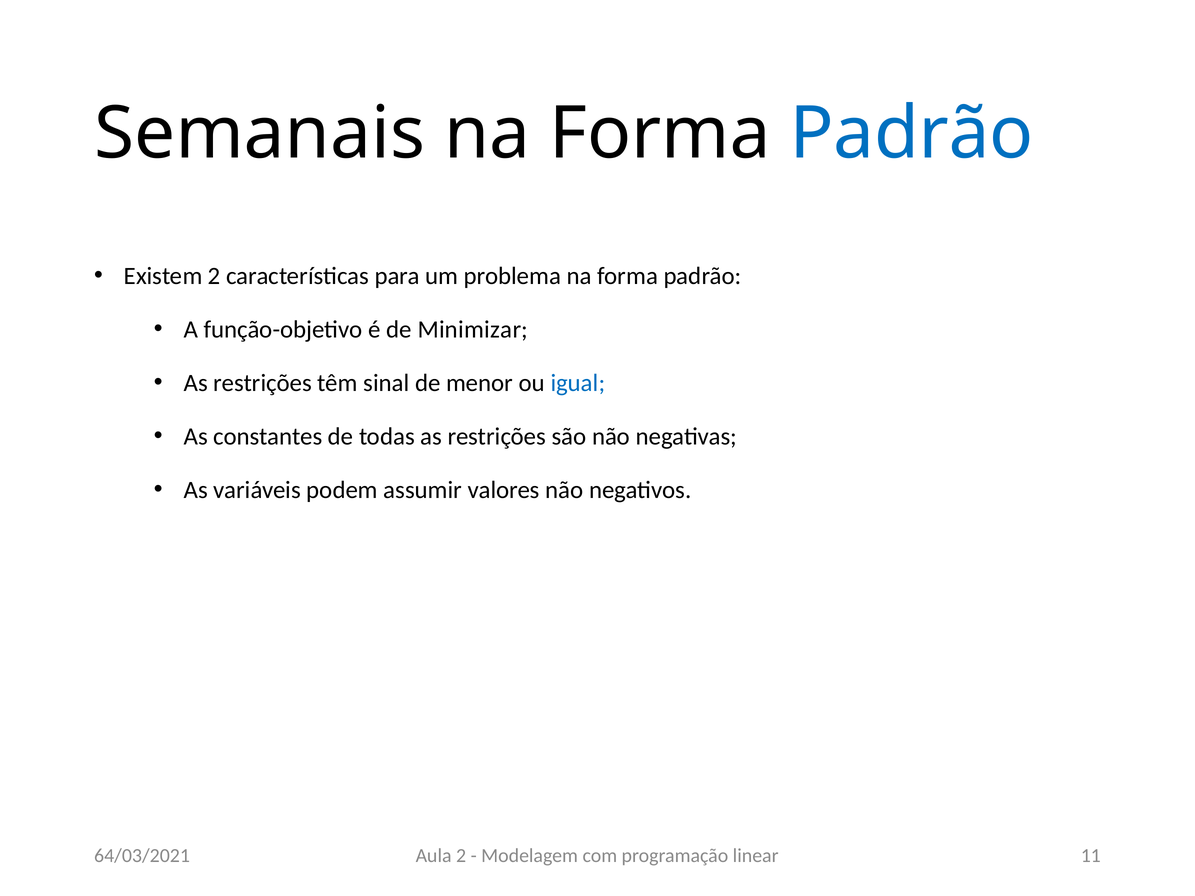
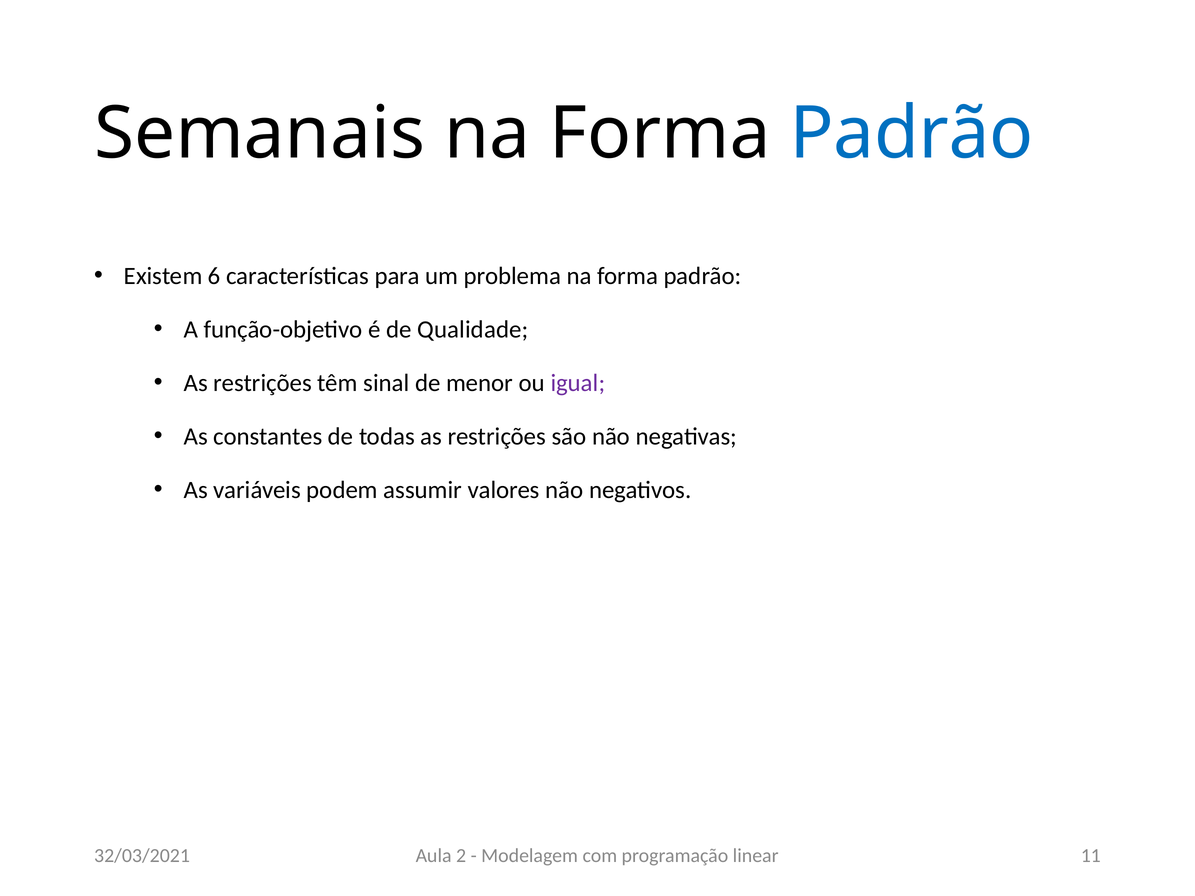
Existem 2: 2 -> 6 (214, 276)
Minimizar: Minimizar -> Qualidade (473, 330)
igual colour: blue -> purple (578, 383)
64/03/2021: 64/03/2021 -> 32/03/2021 (142, 856)
